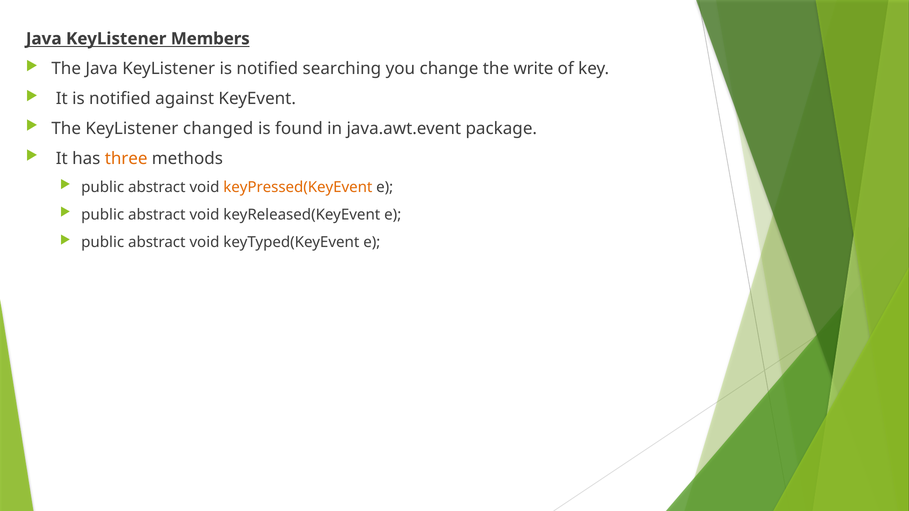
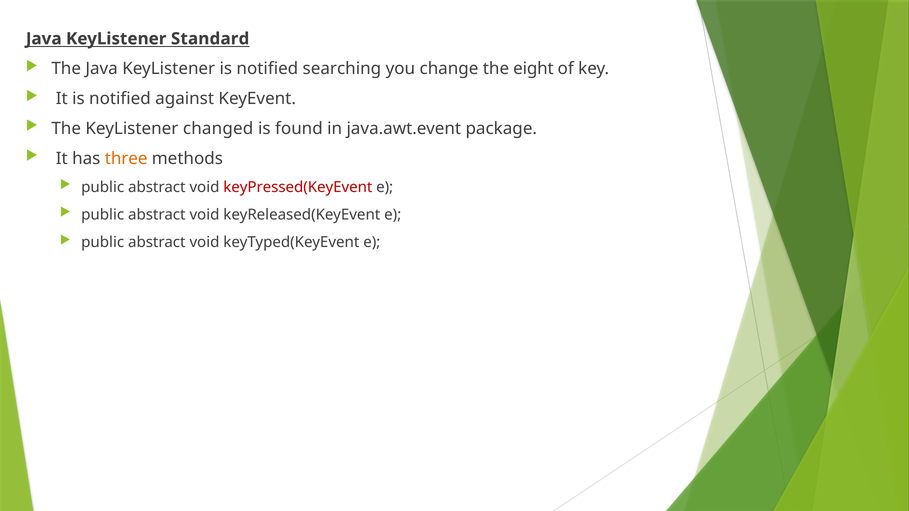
Members: Members -> Standard (210, 39)
write: write -> eight (533, 69)
keyPressed(KeyEvent colour: orange -> red (298, 187)
